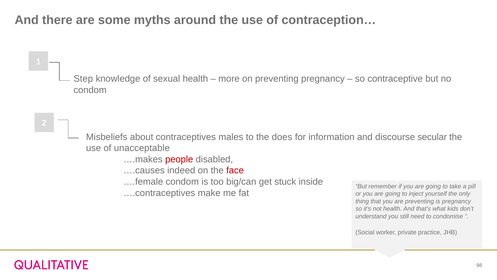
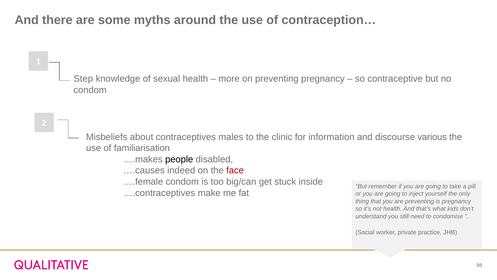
does: does -> clinic (282, 137)
secular: secular -> various (432, 137)
unacceptable: unacceptable -> familiarisation (142, 148)
people colour: red -> black (179, 159)
